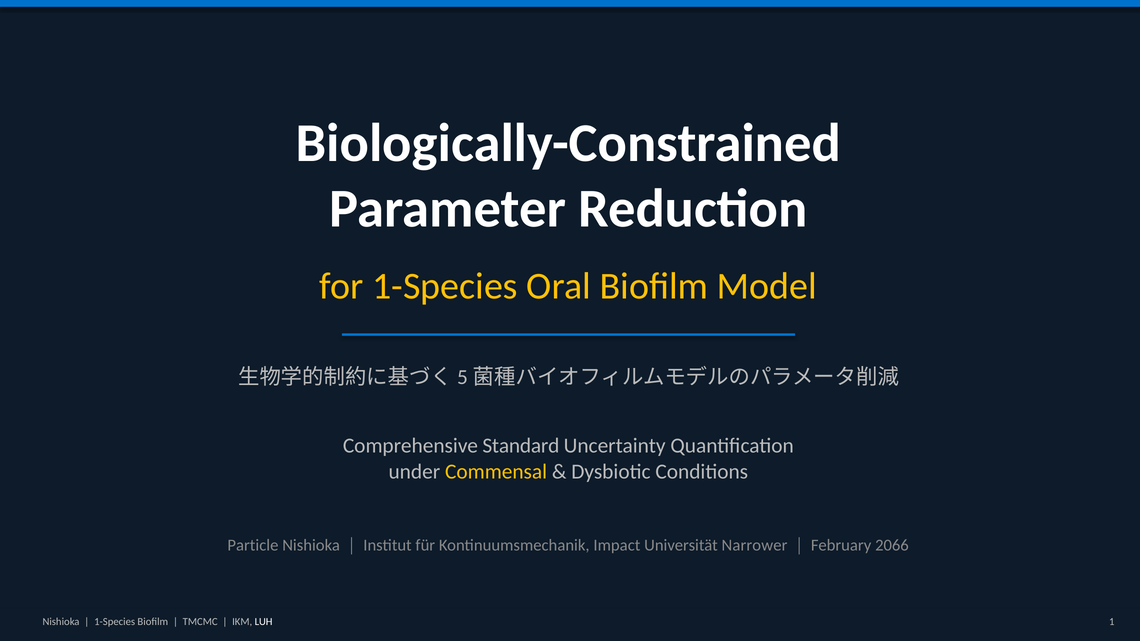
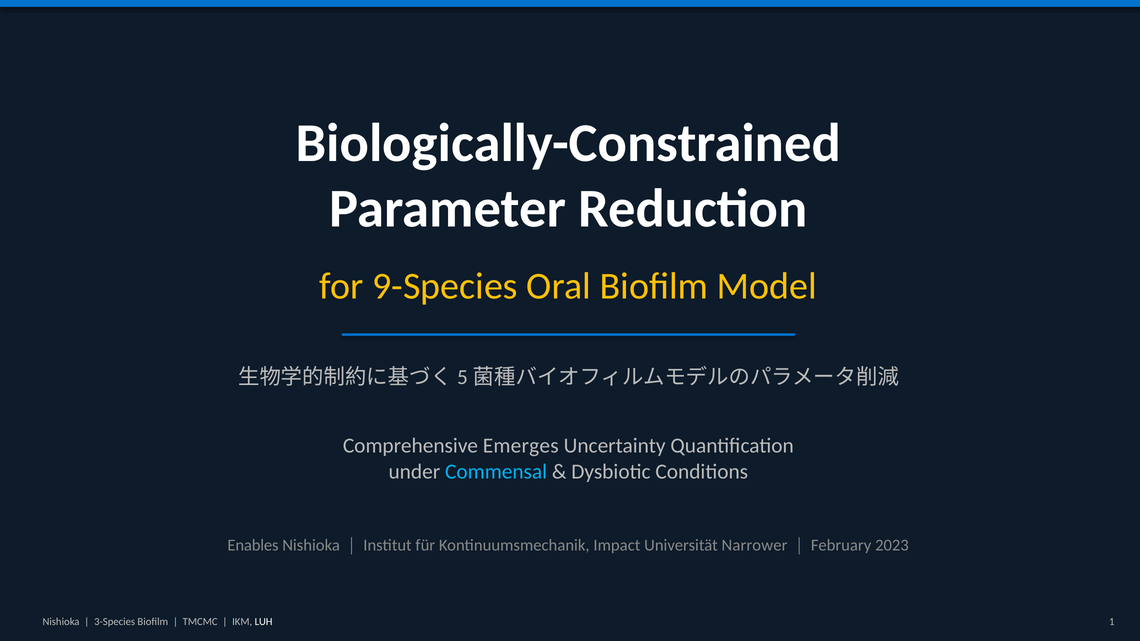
for 1-Species: 1-Species -> 9-Species (445, 286)
Standard: Standard -> Emerges (521, 446)
Commensal colour: yellow -> light blue (496, 472)
Particle: Particle -> Enables (253, 545)
2066: 2066 -> 2023 (892, 545)
1-Species: 1-Species -> 3-Species (115, 622)
